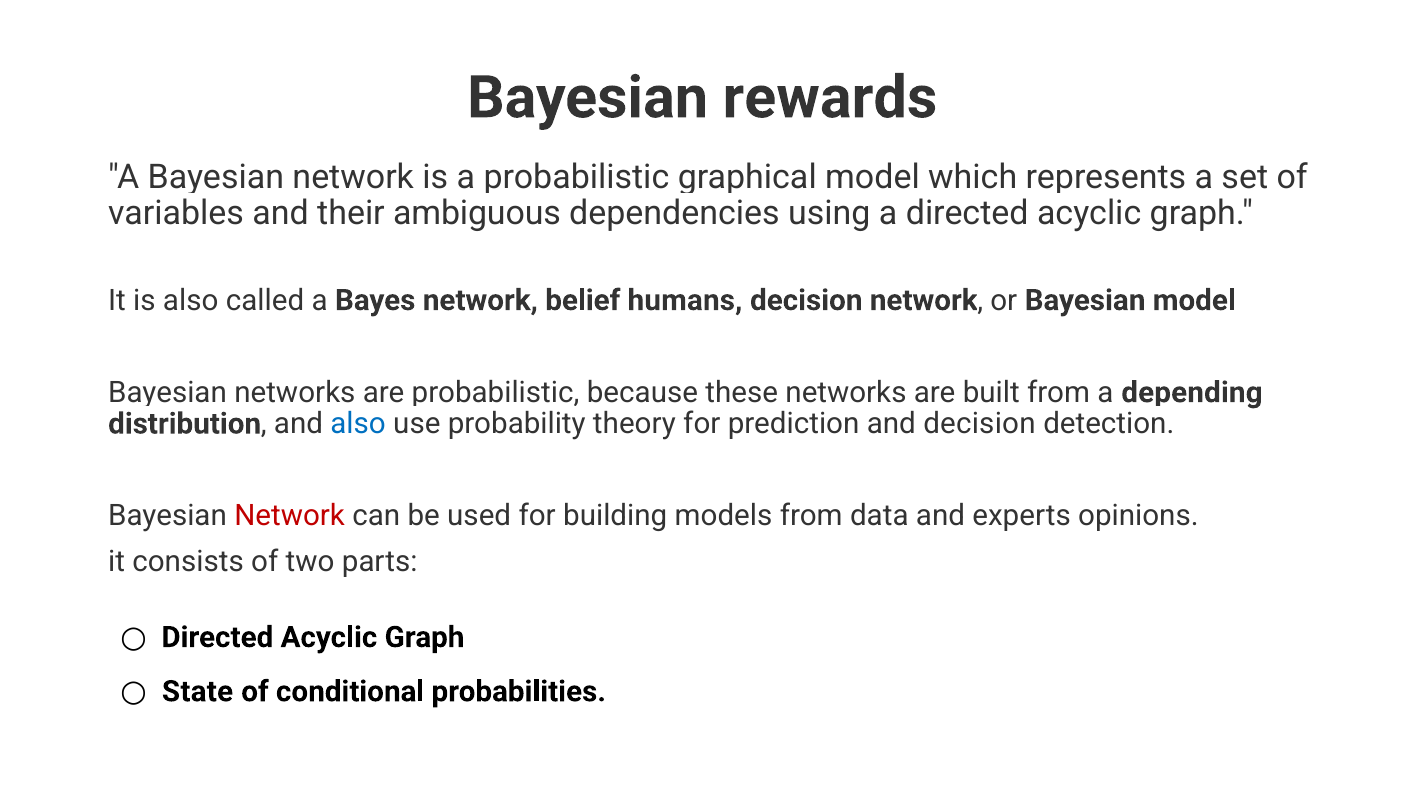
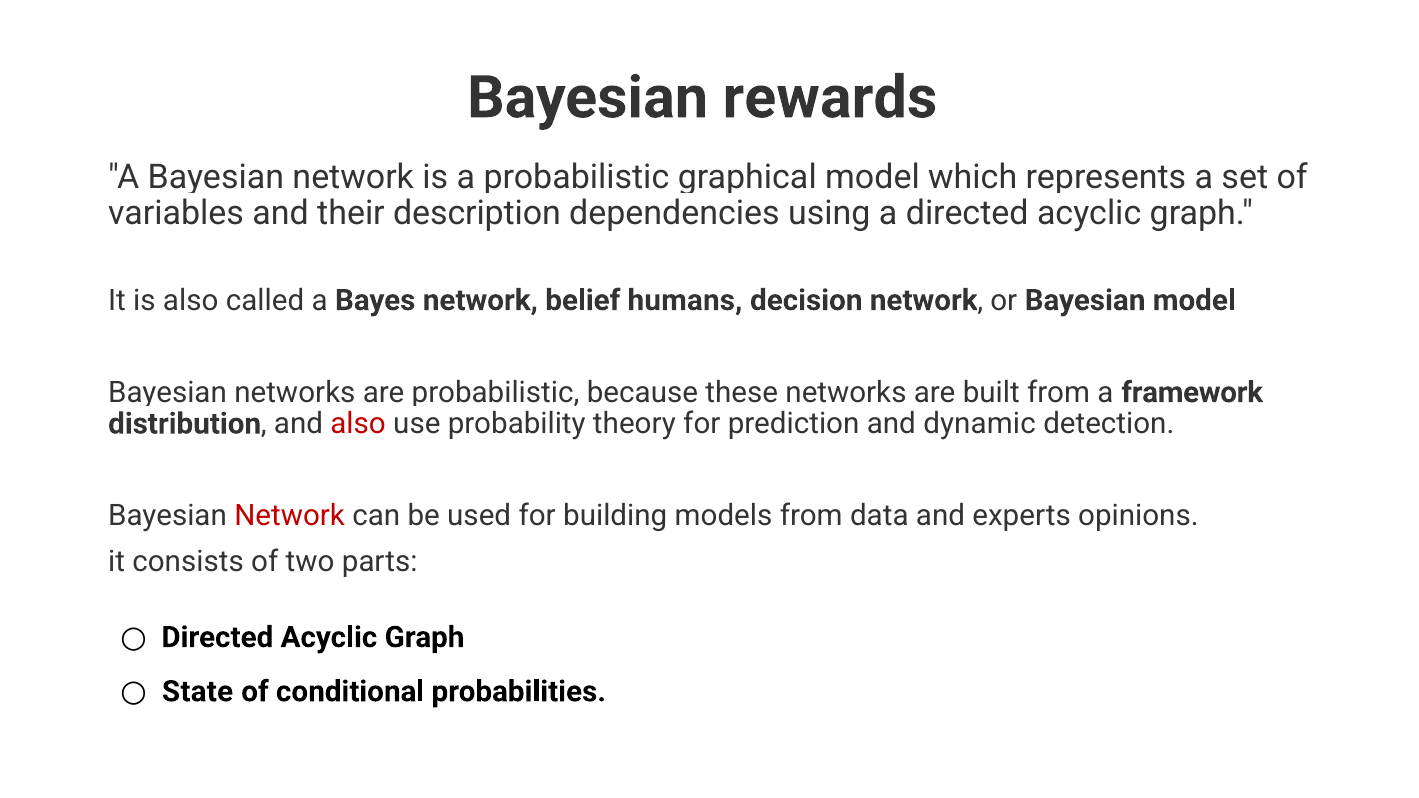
ambiguous: ambiguous -> description (477, 214)
depending: depending -> framework (1192, 393)
also colour: blue -> red (358, 424)
and decision: decision -> dynamic (979, 424)
